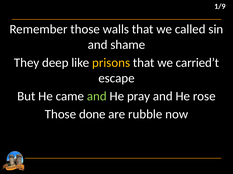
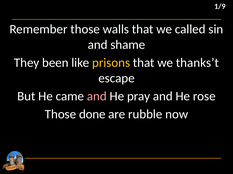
deep: deep -> been (55, 63)
carried’t: carried’t -> thanks’t (197, 63)
and colour: light green -> pink (97, 97)
